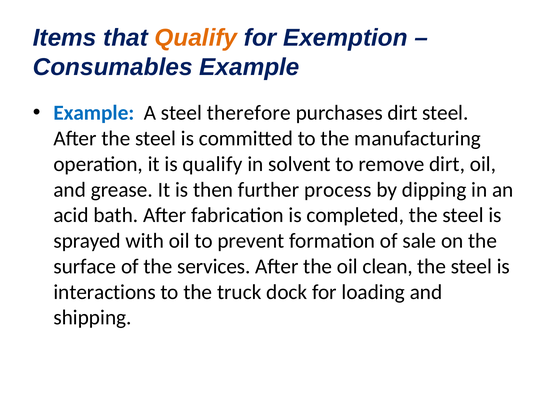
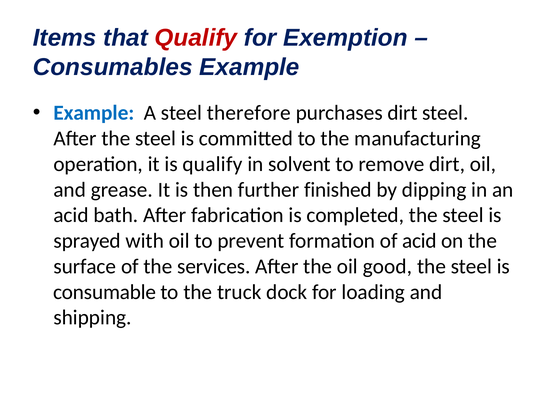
Qualify colour: orange -> red (196, 38)
process: process -> finished (338, 190)
of sale: sale -> acid (419, 241)
clean: clean -> good (387, 266)
interactions: interactions -> consumable (105, 292)
